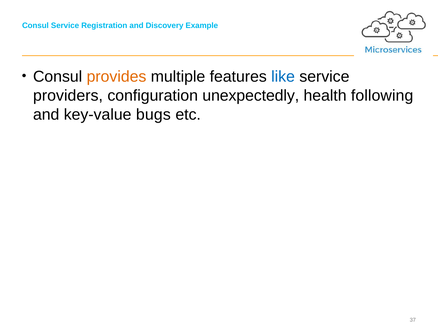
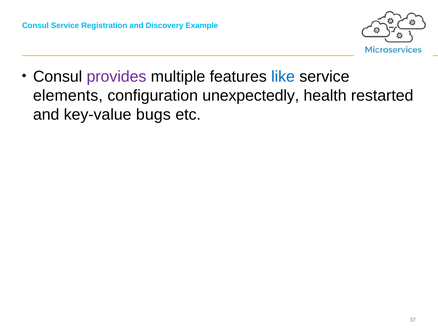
provides colour: orange -> purple (116, 77)
providers: providers -> elements (68, 96)
following: following -> restarted (382, 96)
